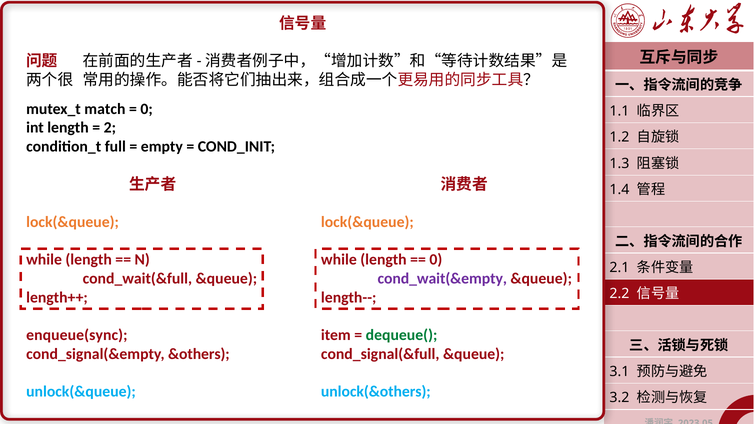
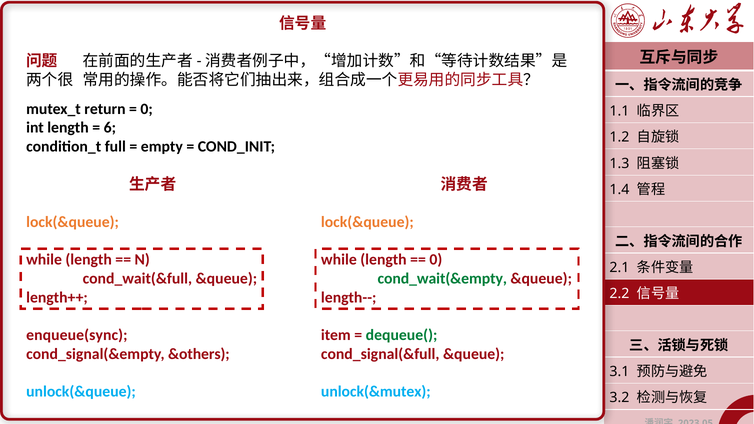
match: match -> return (105, 109)
2: 2 -> 6 (110, 128)
cond_wait(&empty colour: purple -> green (442, 279)
unlock(&others: unlock(&others -> unlock(&mutex (376, 392)
